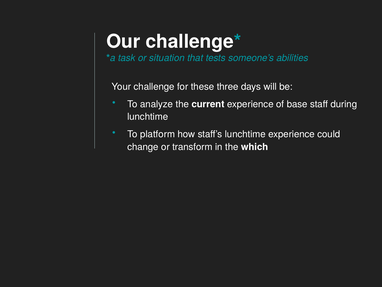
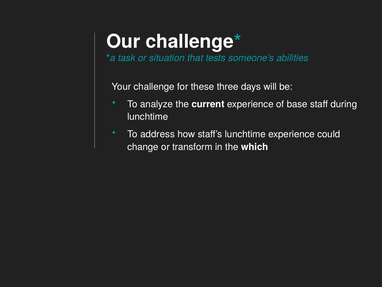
platform: platform -> address (158, 134)
